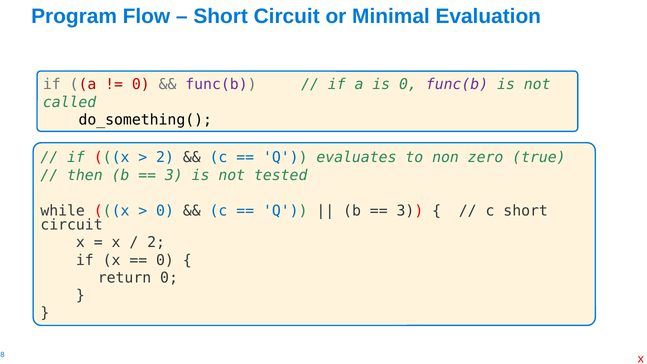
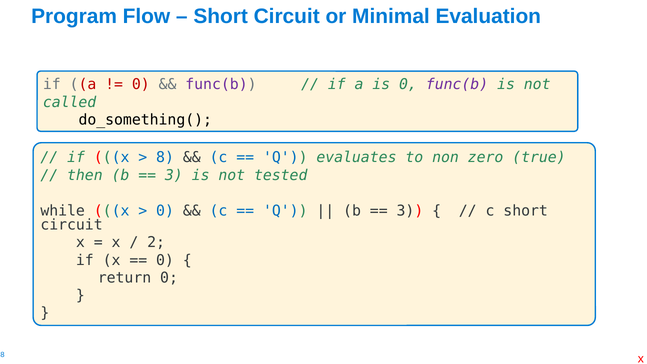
2: 2 -> 8 (165, 157)
